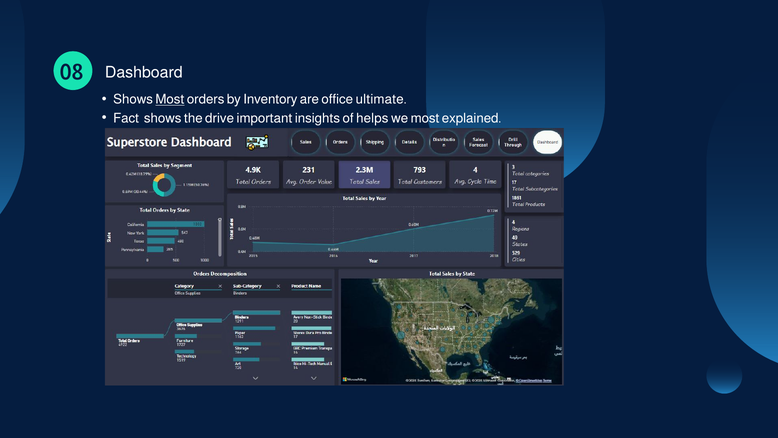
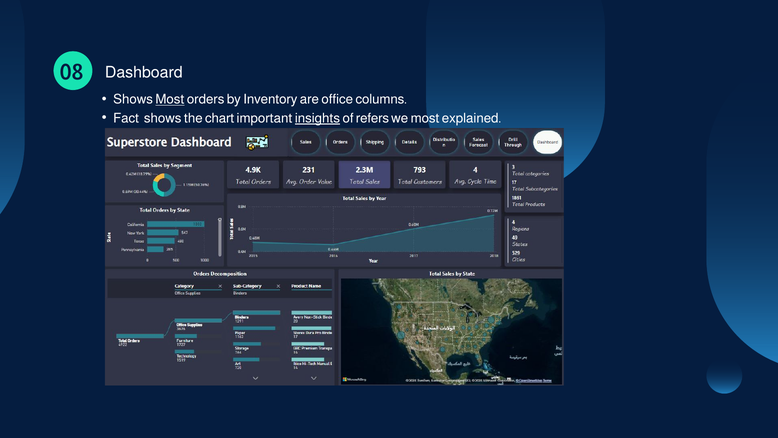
ultimate: ultimate -> columns (381, 99)
drive: drive -> chart (220, 118)
insights underline: none -> present (317, 118)
helps: helps -> refers (372, 118)
